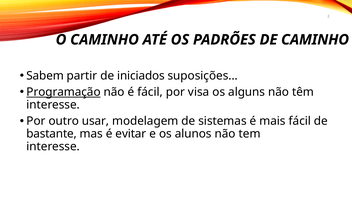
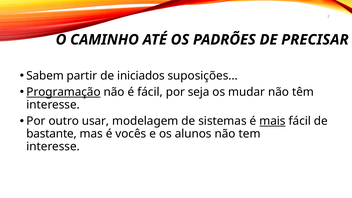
DE CAMINHO: CAMINHO -> PRECISAR (315, 40)
visa: visa -> seja (199, 92)
alguns: alguns -> mudar (247, 92)
mais underline: none -> present (272, 121)
evitar: evitar -> vocês (131, 134)
